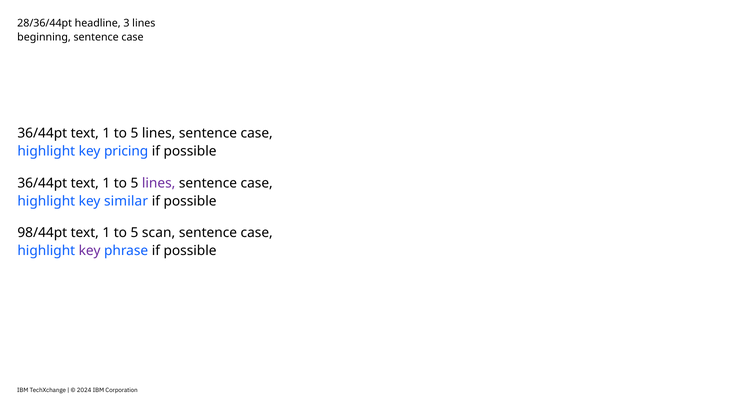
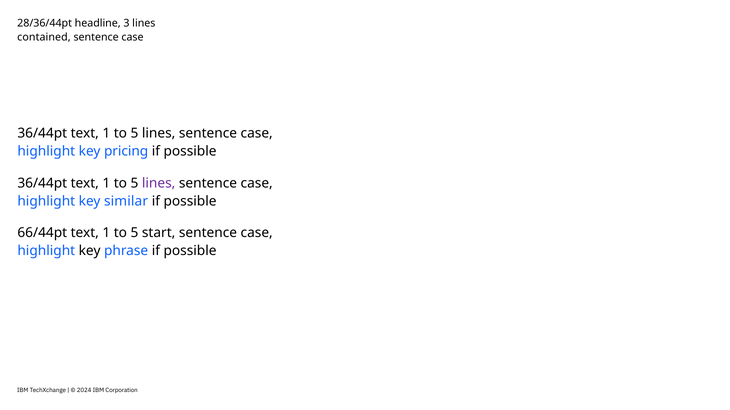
beginning: beginning -> contained (44, 37)
98/44pt: 98/44pt -> 66/44pt (42, 233)
scan: scan -> start (159, 233)
key colour: purple -> black (90, 251)
